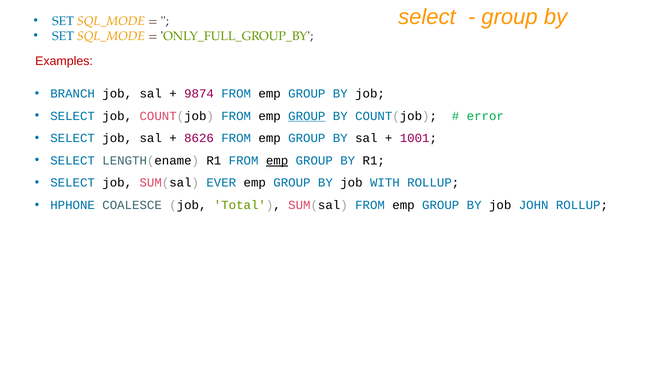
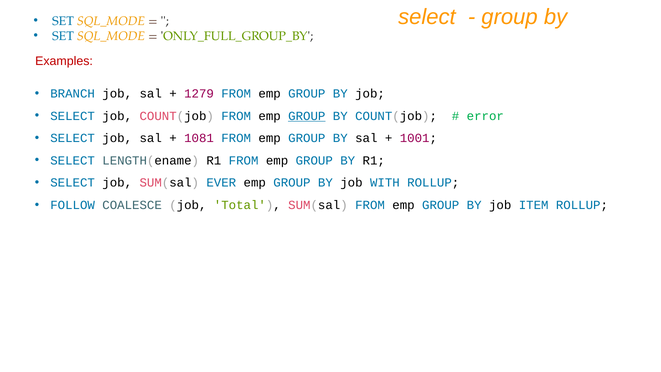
9874: 9874 -> 1279 (199, 94)
8626: 8626 -> 1081 (199, 138)
emp underline: present -> none (277, 160)
HPHONE: HPHONE -> FOLLOW (73, 205)
JOHN: JOHN -> ITEM (534, 205)
